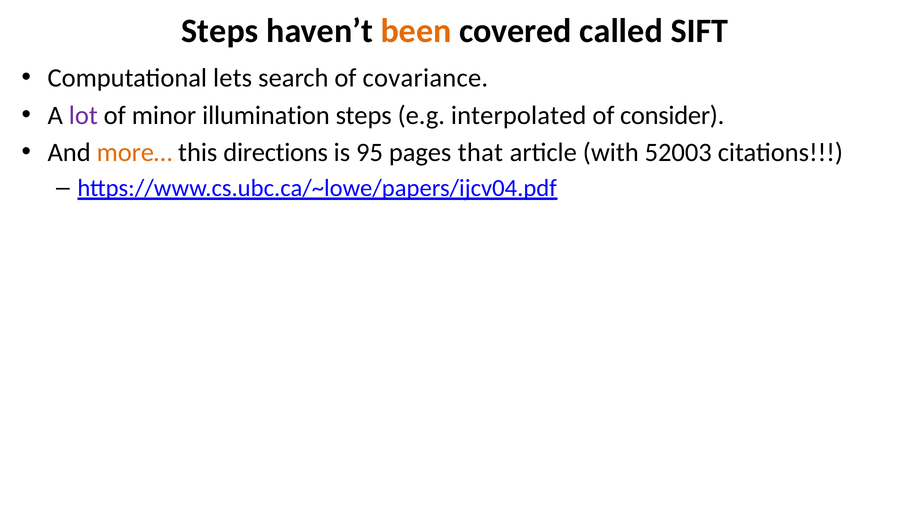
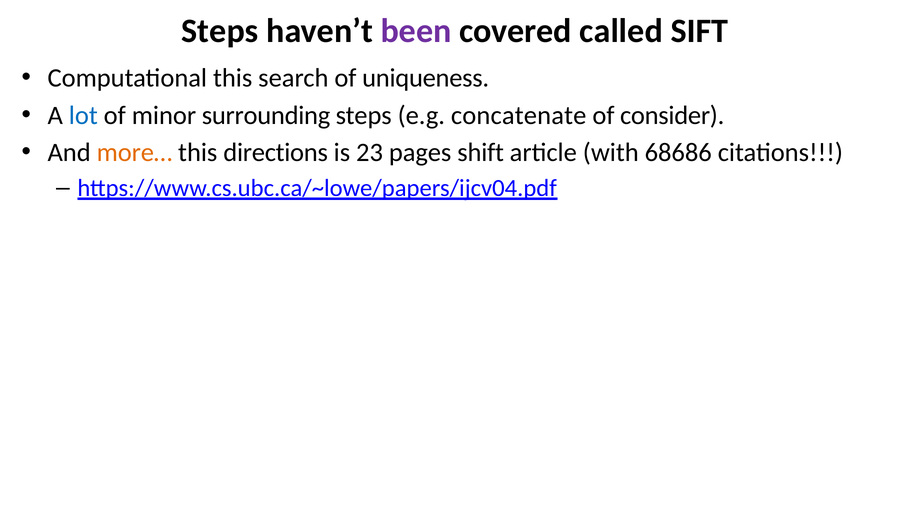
been colour: orange -> purple (416, 31)
Computational lets: lets -> this (233, 78)
covariance: covariance -> uniqueness (426, 78)
lot colour: purple -> blue (83, 115)
illumination: illumination -> surrounding (266, 115)
interpolated: interpolated -> concatenate (519, 115)
95: 95 -> 23 (369, 152)
that: that -> shift (481, 152)
52003: 52003 -> 68686 (678, 152)
